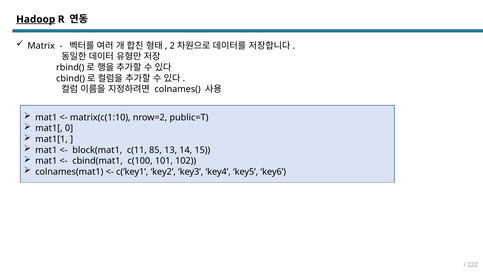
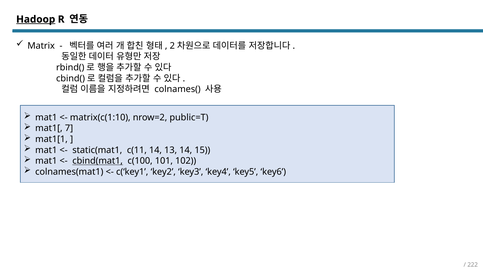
0: 0 -> 7 (69, 128)
block(mat1: block(mat1 -> static(mat1 (97, 150)
c(11 85: 85 -> 14 (156, 150)
cbind(mat1 underline: none -> present (98, 161)
